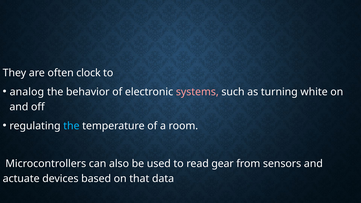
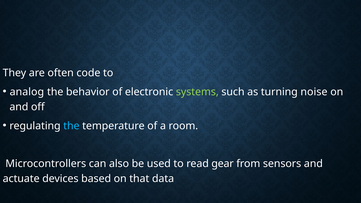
clock: clock -> code (88, 73)
systems colour: pink -> light green (197, 92)
white: white -> noise (314, 92)
